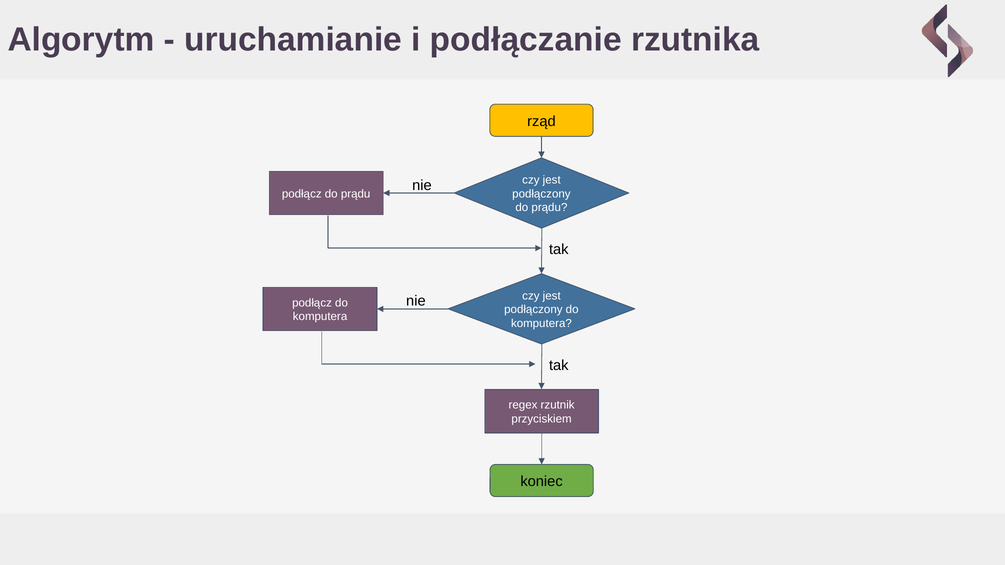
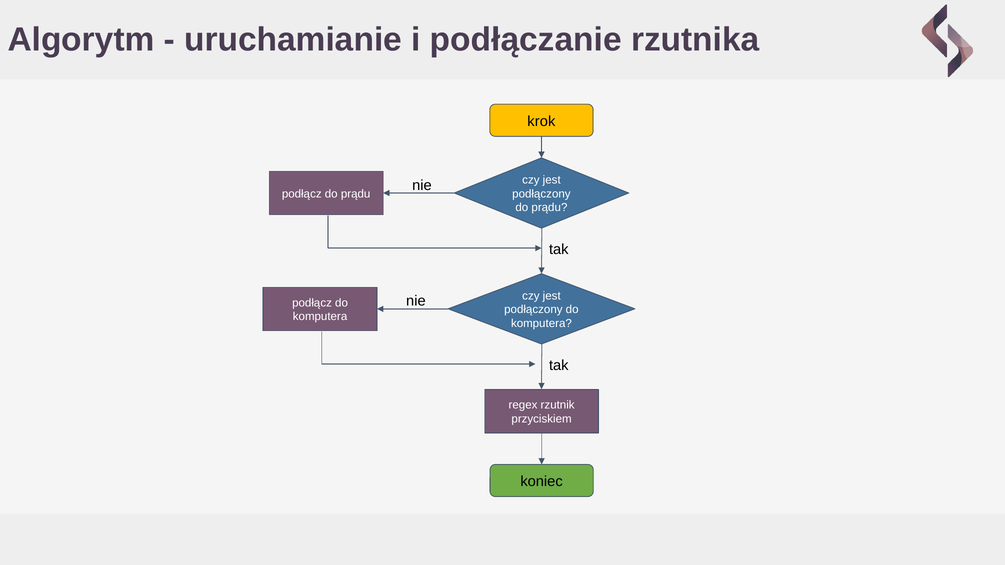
rząd: rząd -> krok (541, 121)
